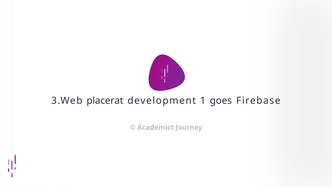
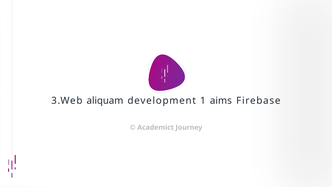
placerat: placerat -> aliquam (105, 101)
goes: goes -> aims (221, 101)
